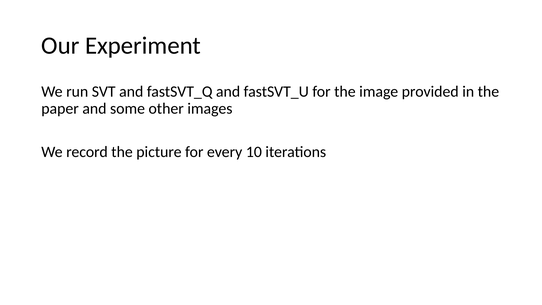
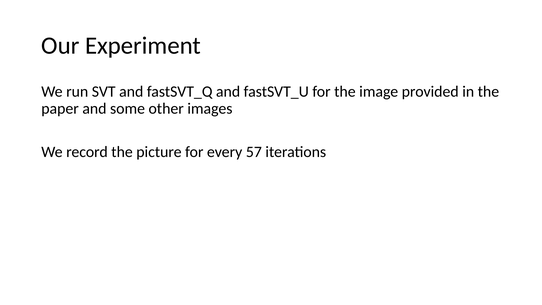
10: 10 -> 57 (254, 152)
